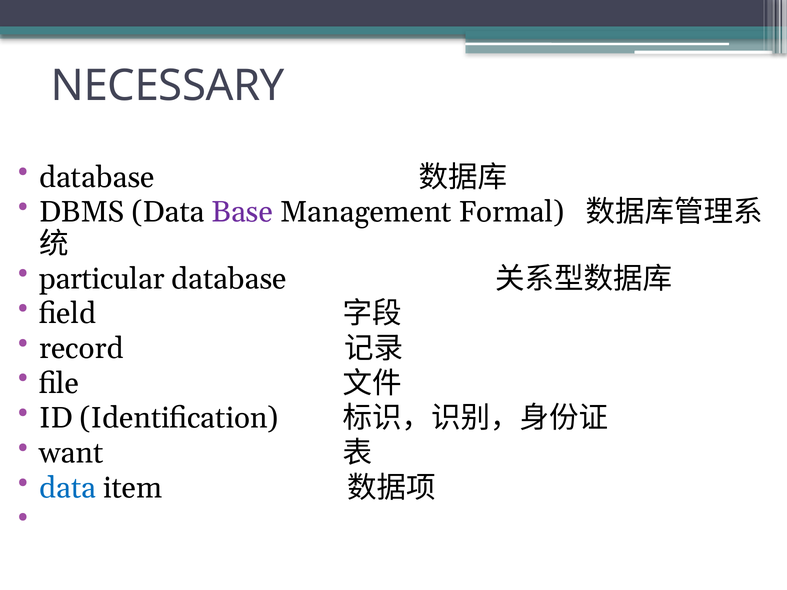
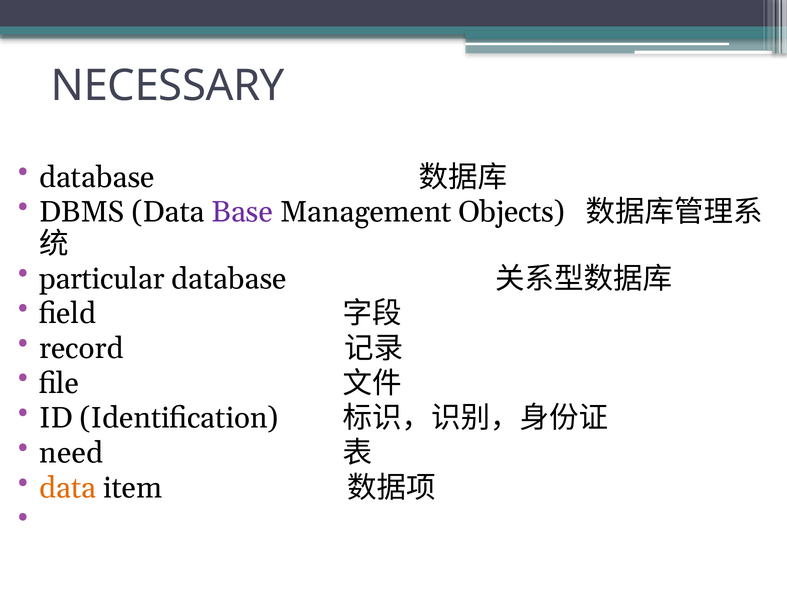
Formal: Formal -> Objects (512, 212)
want: want -> need (71, 453)
data colour: blue -> orange (68, 488)
